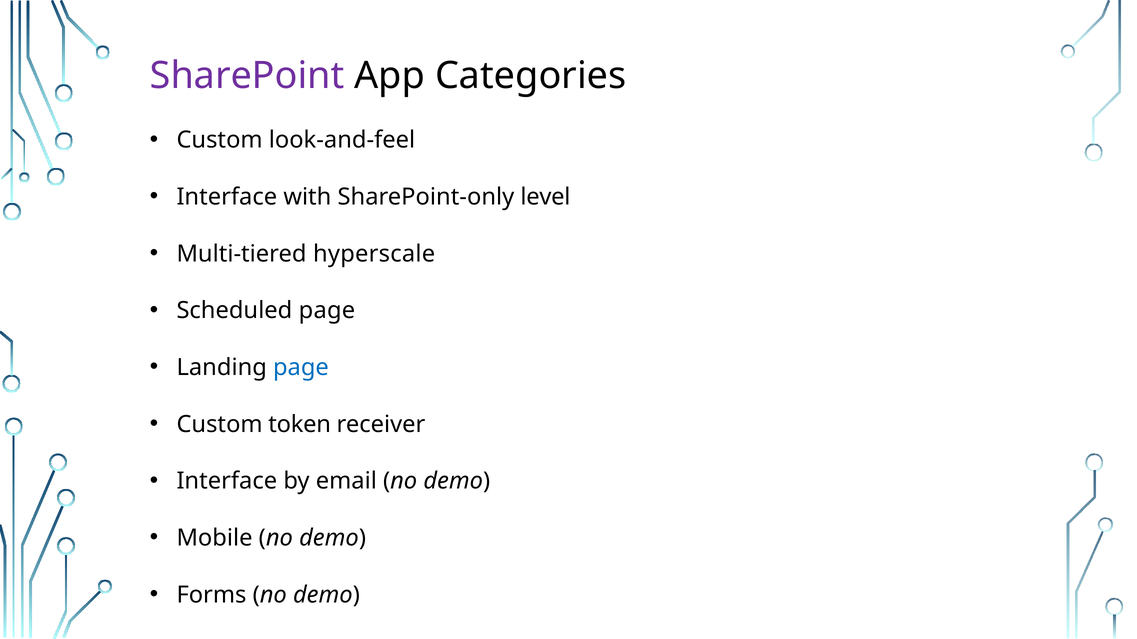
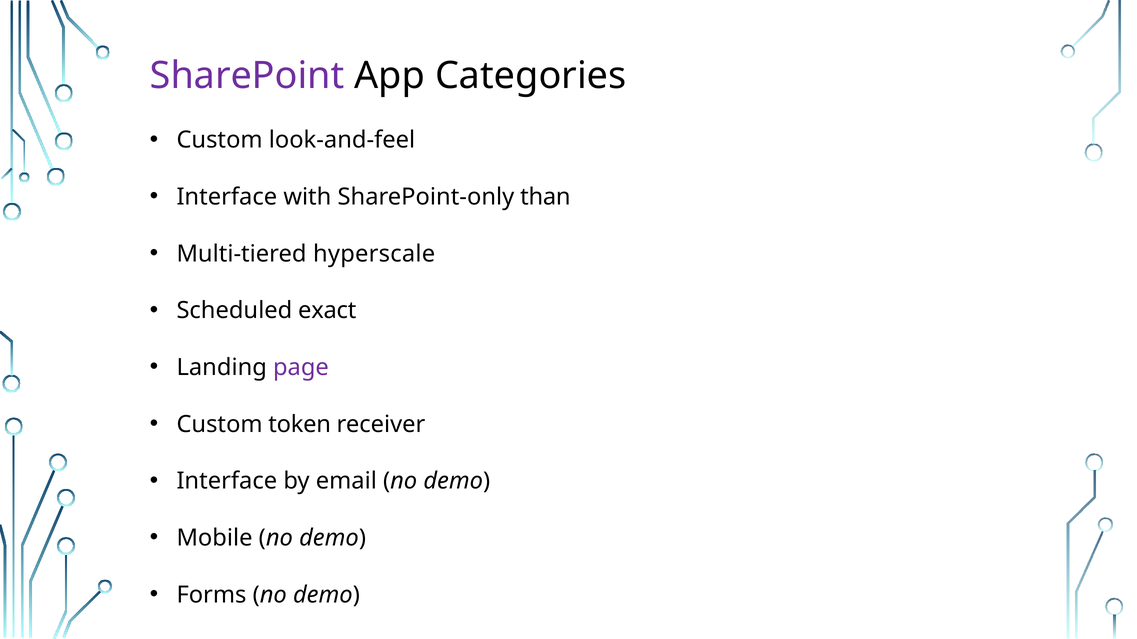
level: level -> than (545, 197)
Scheduled page: page -> exact (327, 311)
page colour: blue -> purple (301, 368)
